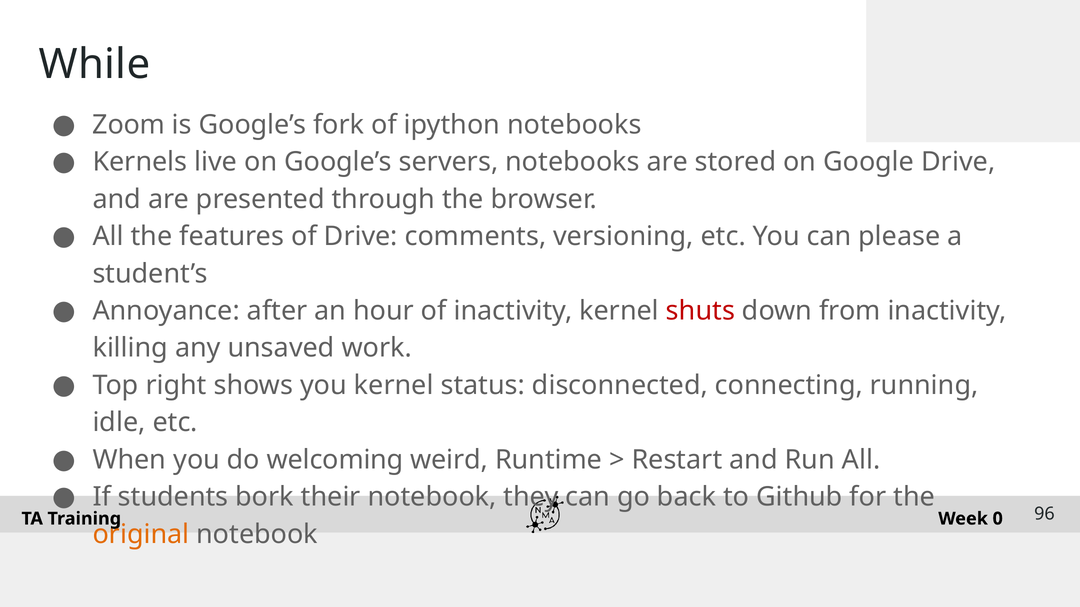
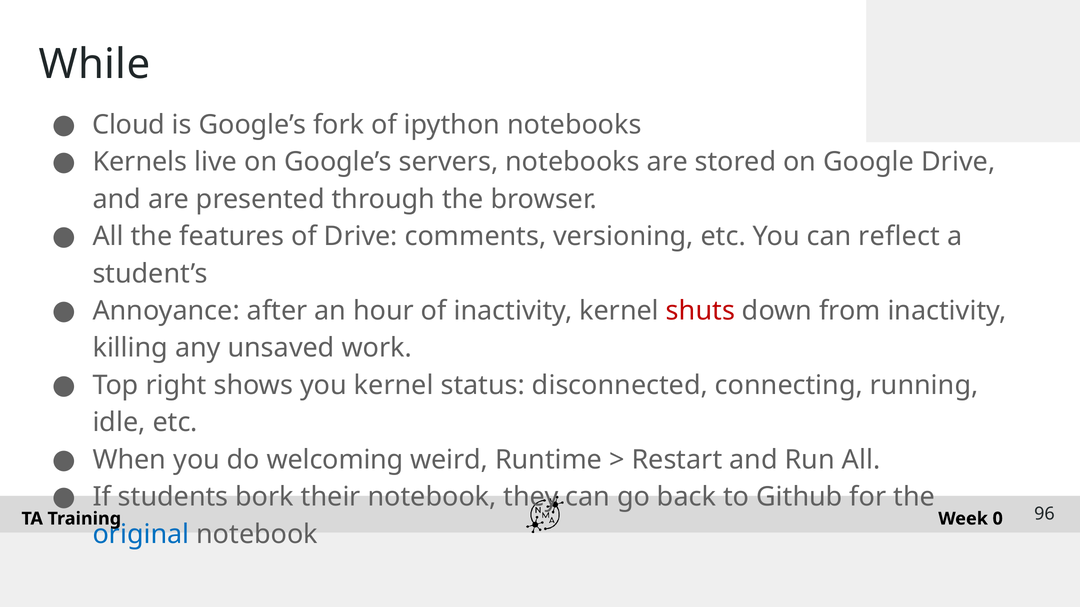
Zoom: Zoom -> Cloud (129, 125)
please: please -> reflect (899, 237)
original colour: orange -> blue (141, 535)
